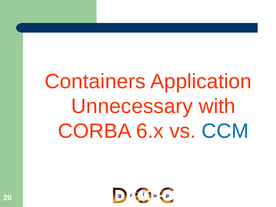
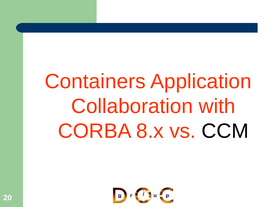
Unnecessary: Unnecessary -> Collaboration (132, 106)
6.x: 6.x -> 8.x (150, 131)
CCM colour: blue -> black (225, 131)
